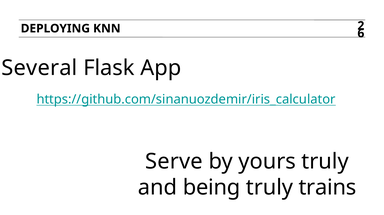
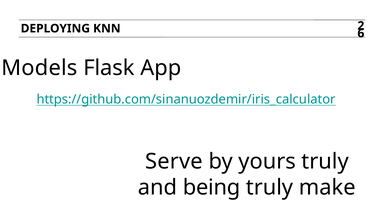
Several: Several -> Models (39, 68)
trains: trains -> make (327, 188)
